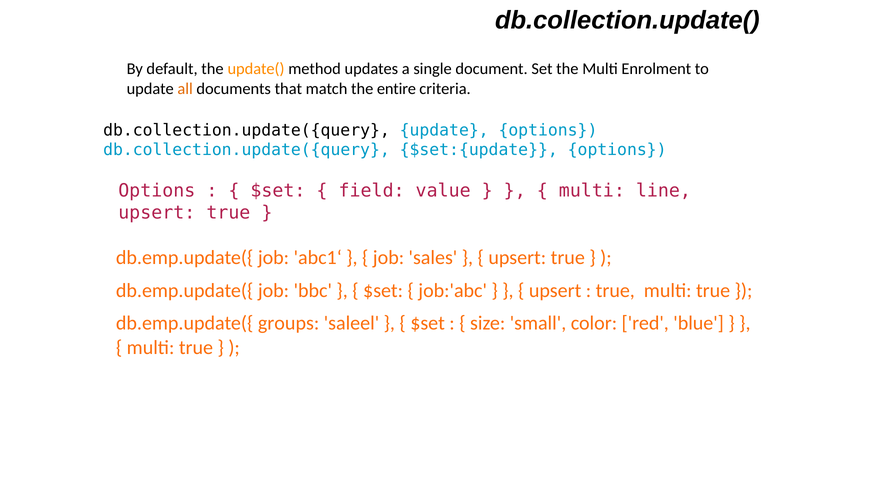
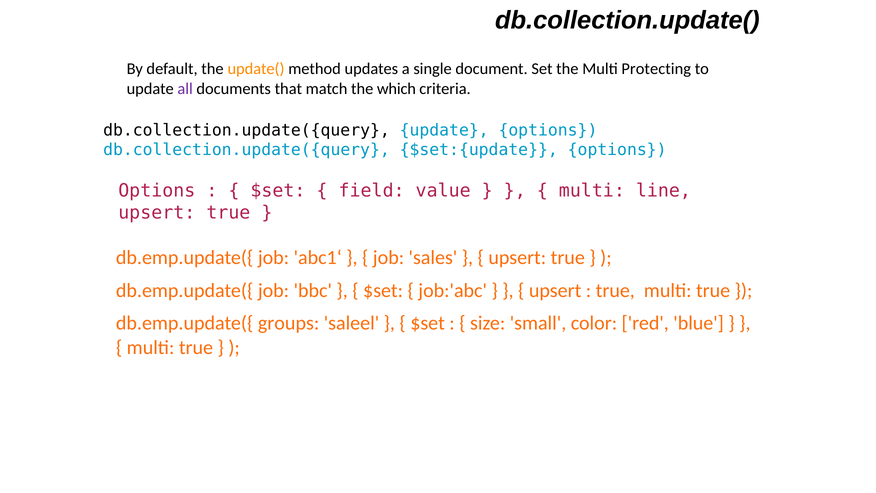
Enrolment: Enrolment -> Protecting (656, 69)
all colour: orange -> purple (185, 89)
entire: entire -> which (396, 89)
